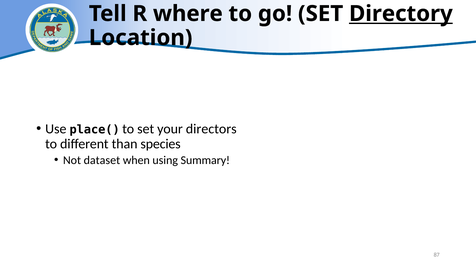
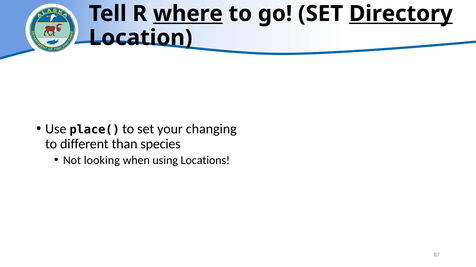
where underline: none -> present (188, 14)
directors: directors -> changing (211, 129)
dataset: dataset -> looking (102, 161)
Summary: Summary -> Locations (205, 161)
